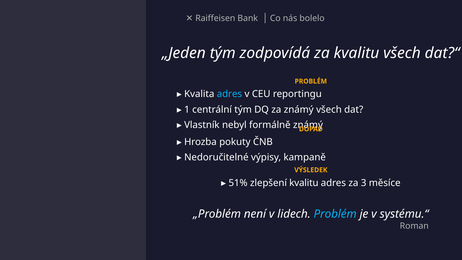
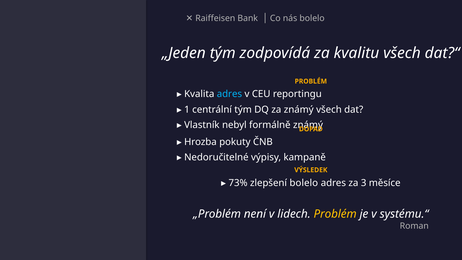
51%: 51% -> 73% (238, 183)
zlepšení kvalitu: kvalitu -> bolelo (304, 183)
Problém colour: light blue -> yellow (335, 214)
